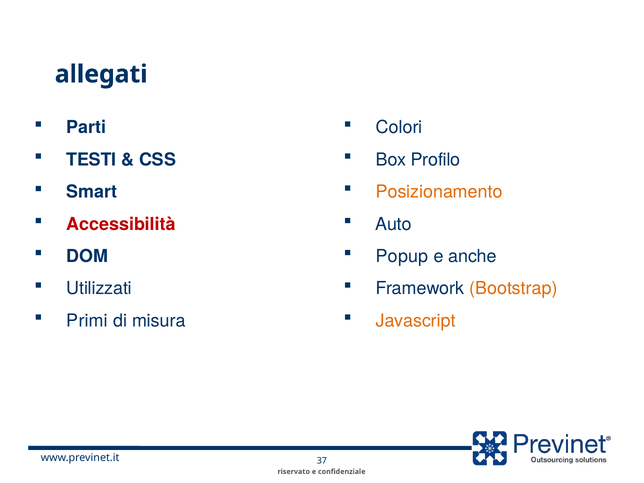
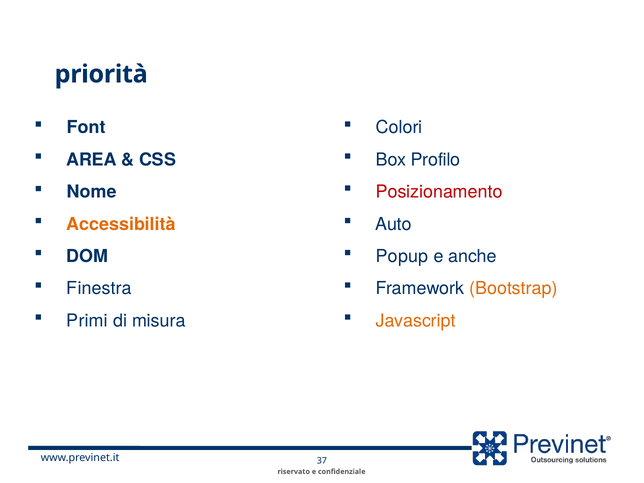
allegati: allegati -> priorità (101, 74)
Parti: Parti -> Font (86, 128)
TESTI: TESTI -> AREA (91, 160)
Smart: Smart -> Nome (92, 192)
Posizionamento colour: orange -> red (439, 192)
Accessibilità colour: red -> orange (121, 224)
Utilizzati: Utilizzati -> Finestra (99, 289)
